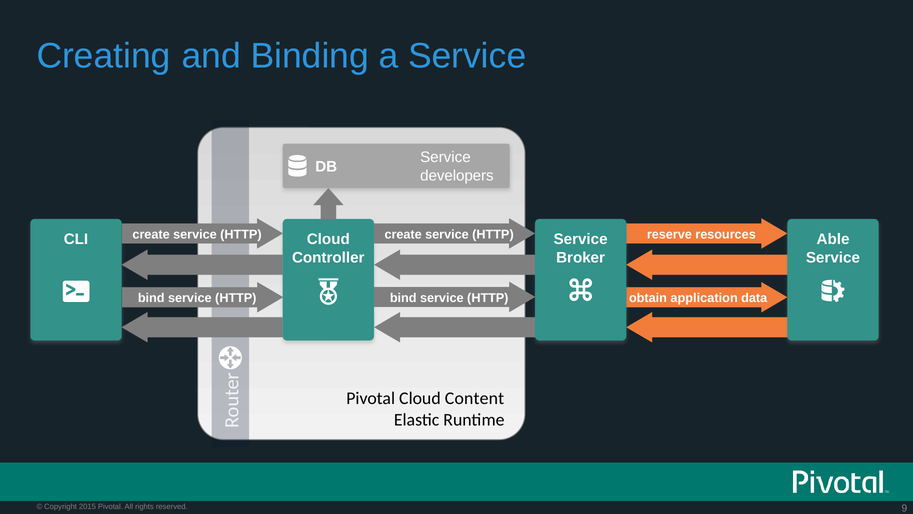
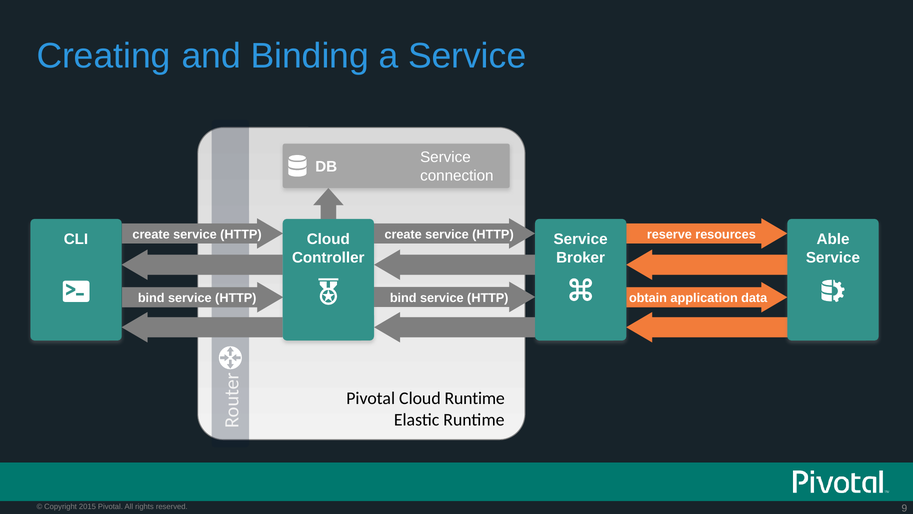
developers: developers -> connection (457, 176)
Cloud Content: Content -> Runtime (475, 398)
